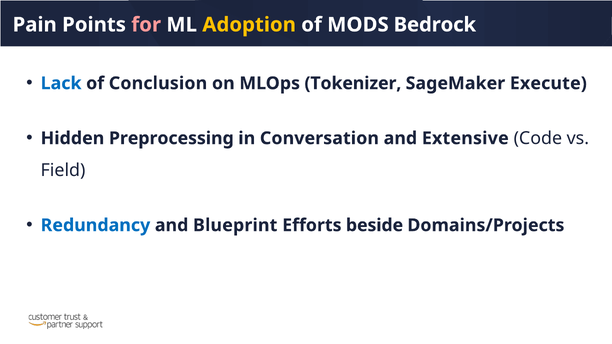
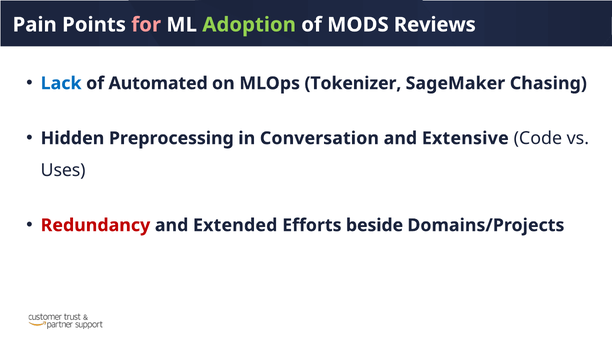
Adoption colour: yellow -> light green (249, 25)
Bedrock: Bedrock -> Reviews (435, 25)
Conclusion: Conclusion -> Automated (158, 83)
Execute: Execute -> Chasing (548, 83)
Field: Field -> Uses (63, 170)
Redundancy colour: blue -> red (95, 225)
Blueprint: Blueprint -> Extended (235, 225)
